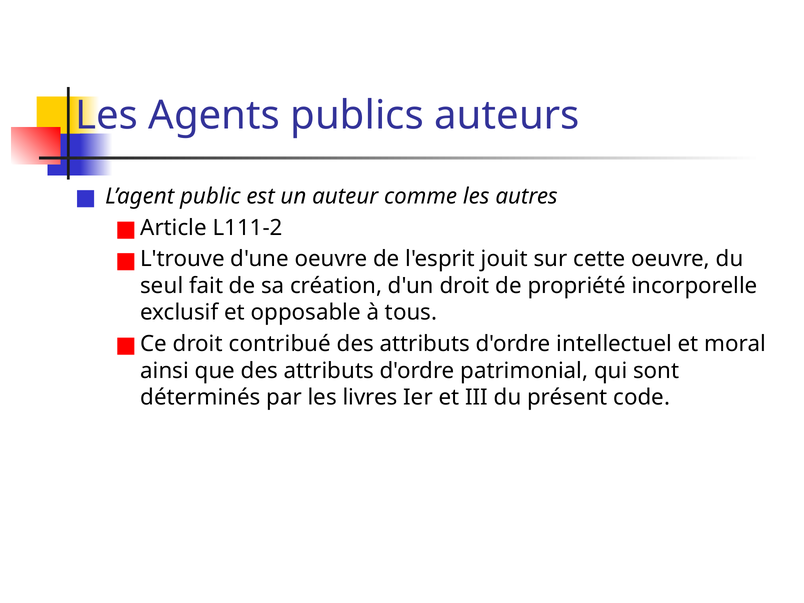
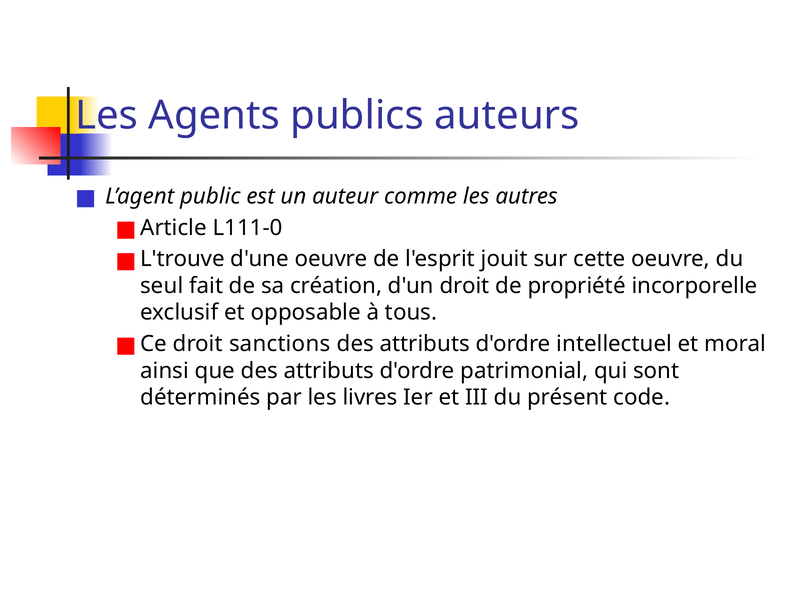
L111-2: L111-2 -> L111-0 (248, 228)
contribué: contribué -> sanctions (280, 344)
